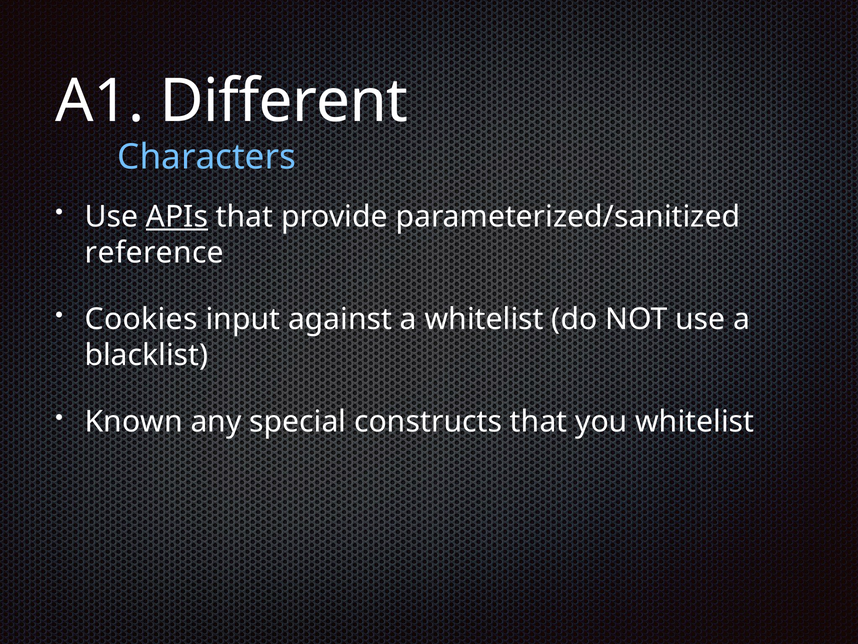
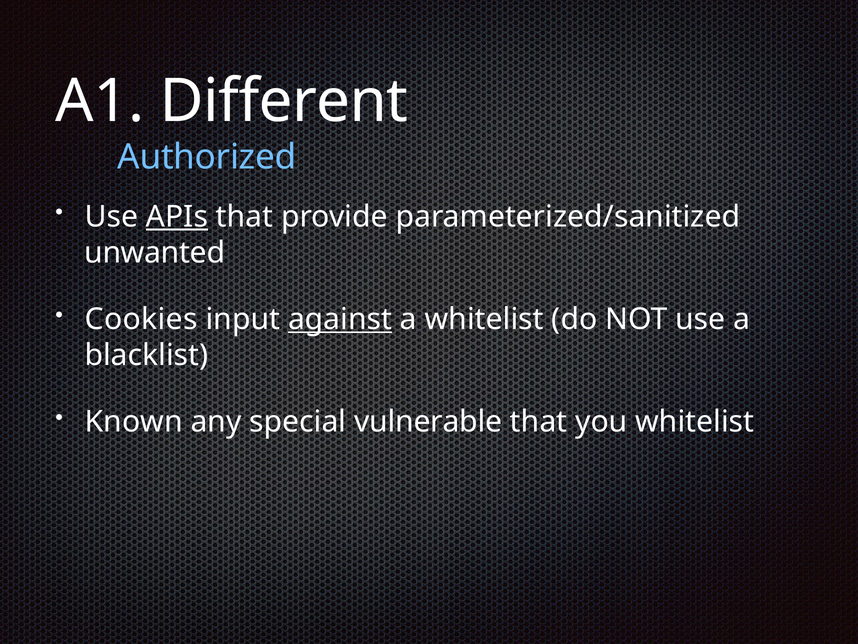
Characters: Characters -> Authorized (207, 157)
reference: reference -> unwanted (155, 253)
against underline: none -> present (340, 319)
constructs: constructs -> vulnerable (428, 422)
